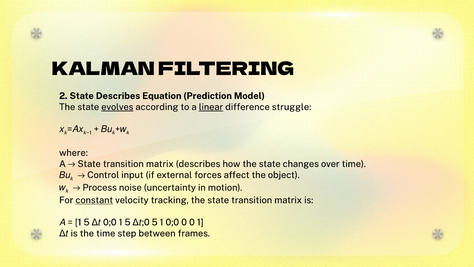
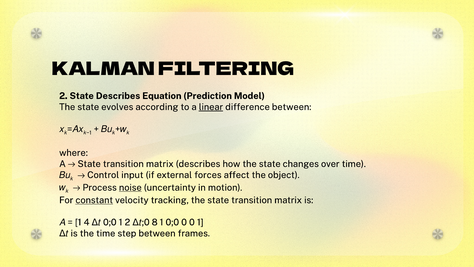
evolves underline: present -> none (117, 107)
difference struggle: struggle -> between (292, 107)
noise underline: none -> present (130, 187)
5: 5 -> 4 (87, 222)
0;0 1 5: 5 -> 2 (127, 222)
Δ𝑡;0 5: 5 -> 8 (155, 222)
